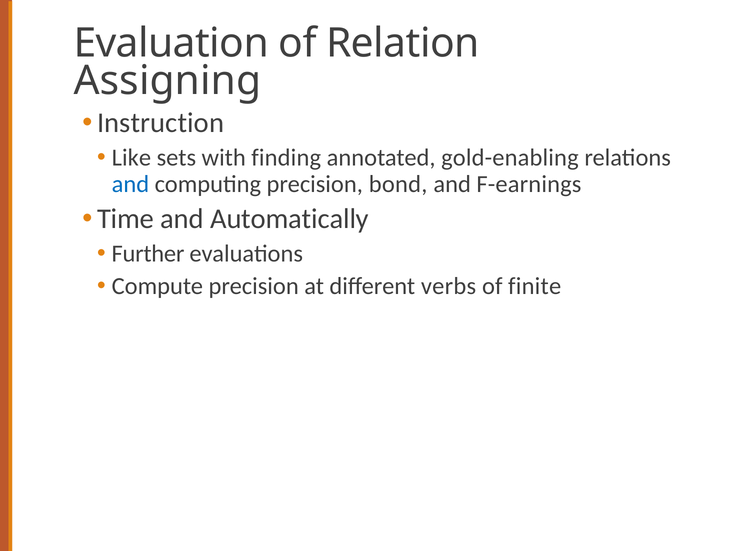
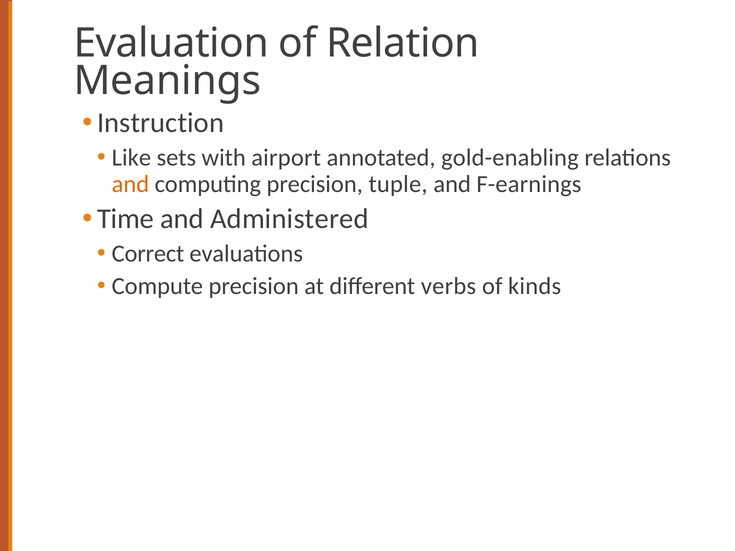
Assigning: Assigning -> Meanings (167, 81)
finding: finding -> airport (286, 158)
and colour: blue -> orange (130, 184)
bond: bond -> tuple (398, 184)
Automatically: Automatically -> Administered (289, 219)
Further: Further -> Correct (148, 254)
finite: finite -> kinds (535, 287)
